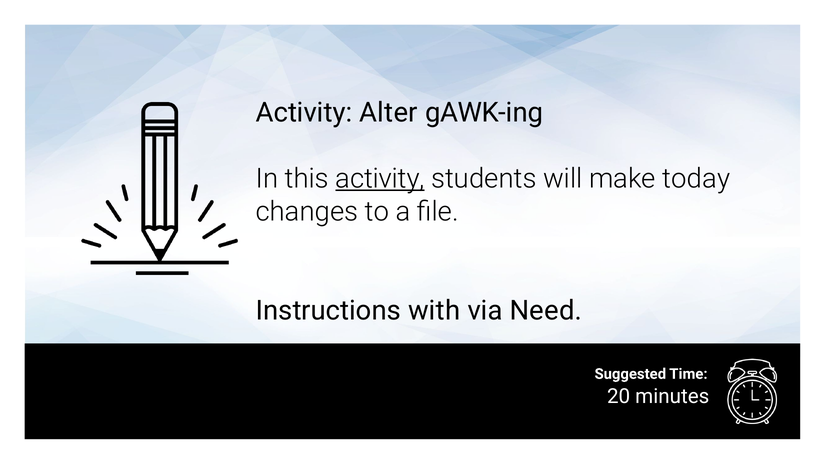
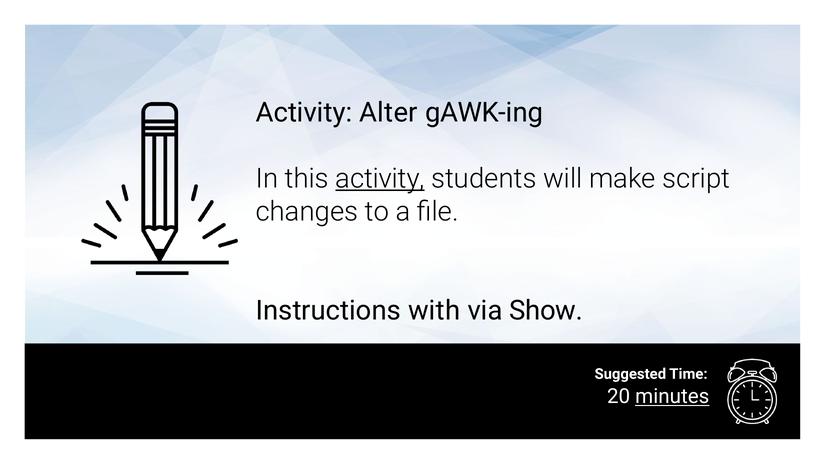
today: today -> script (696, 179)
Need: Need -> Show (546, 311)
minutes underline: none -> present (672, 397)
